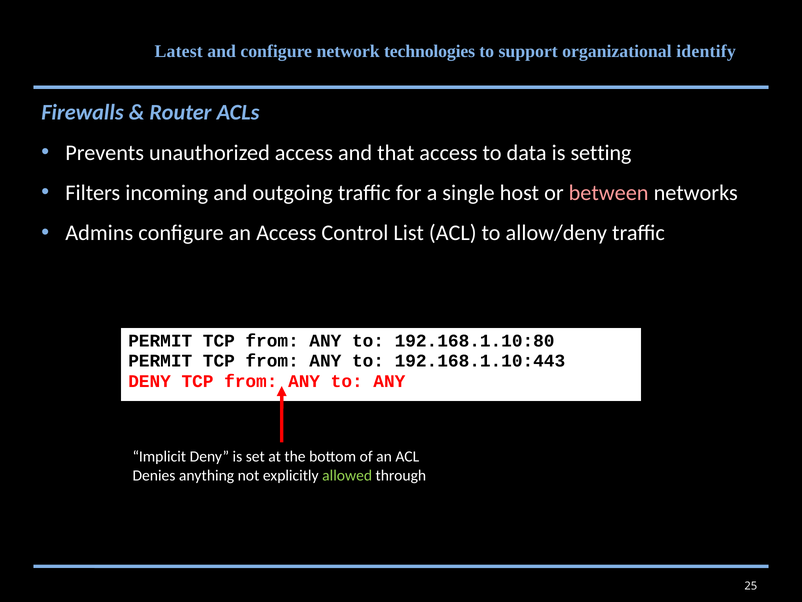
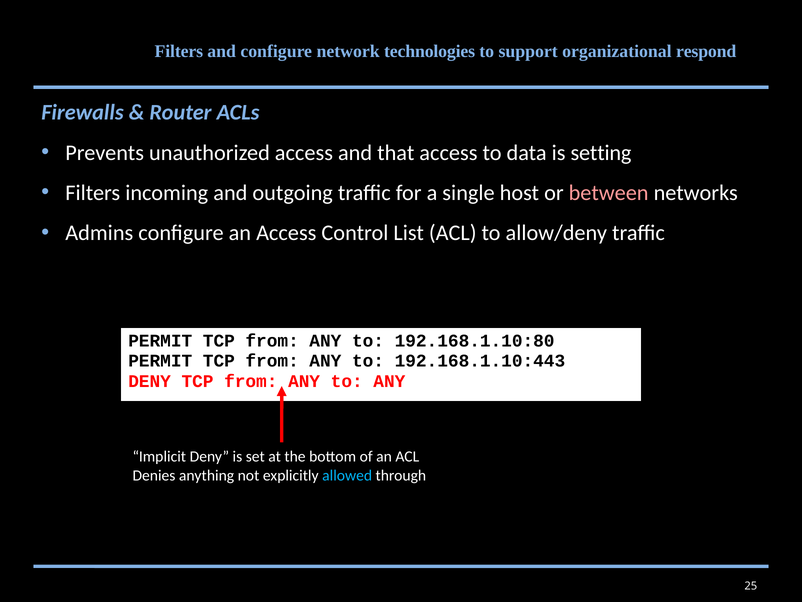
Latest: Latest -> Filters (179, 51)
identify: identify -> respond (706, 51)
allowed colour: light green -> light blue (347, 475)
